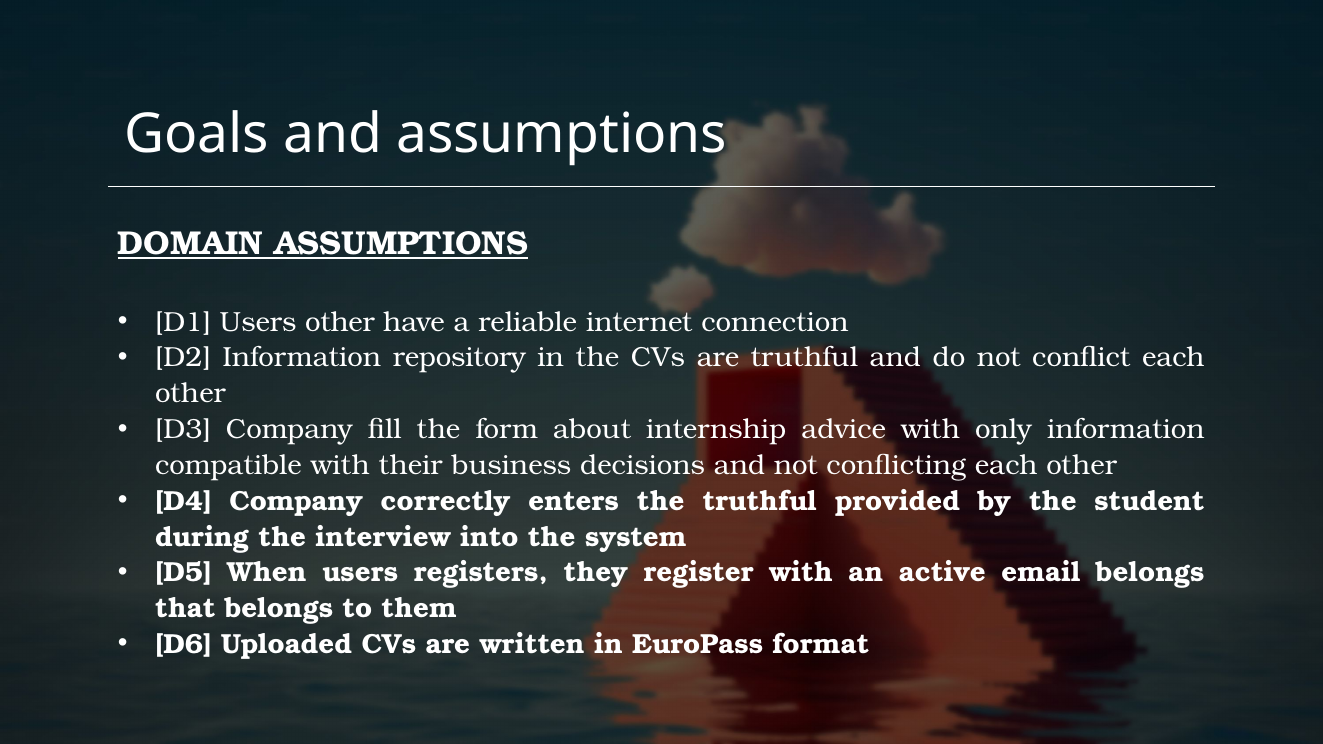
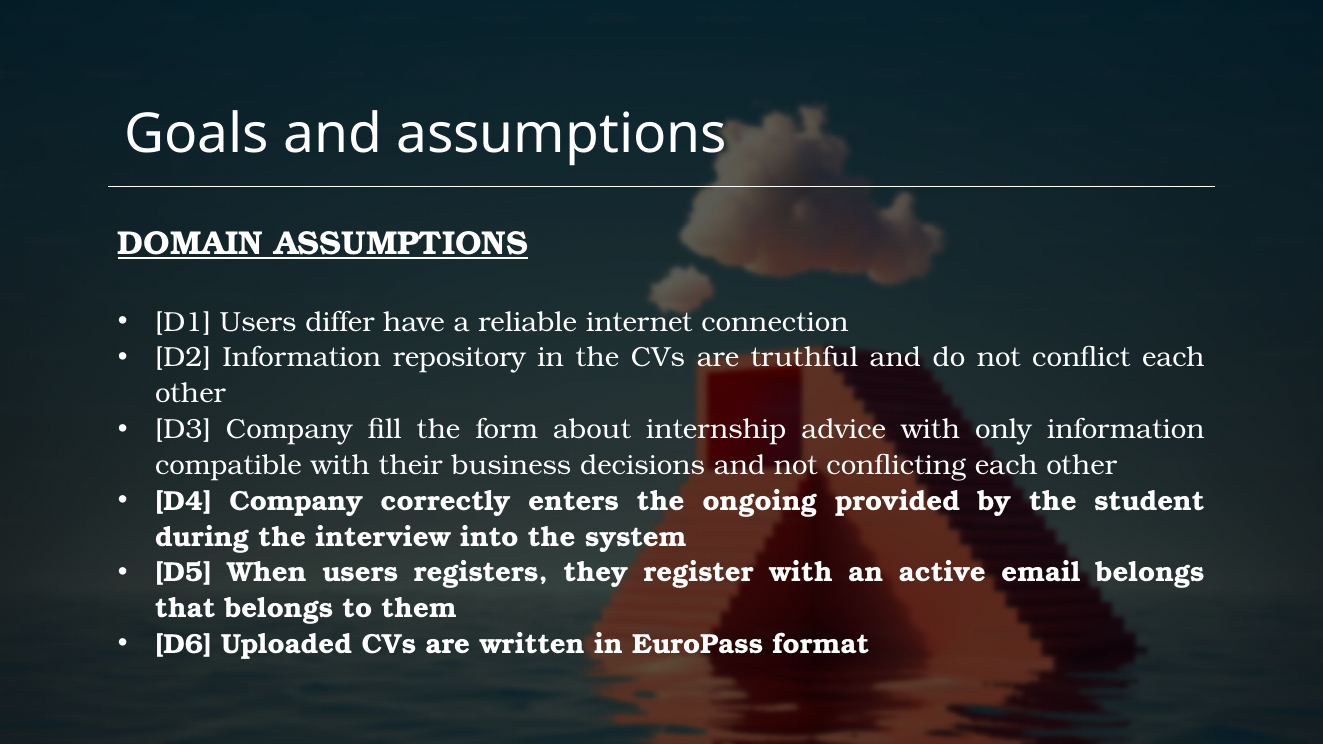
Users other: other -> differ (340, 322)
the truthful: truthful -> ongoing (760, 501)
